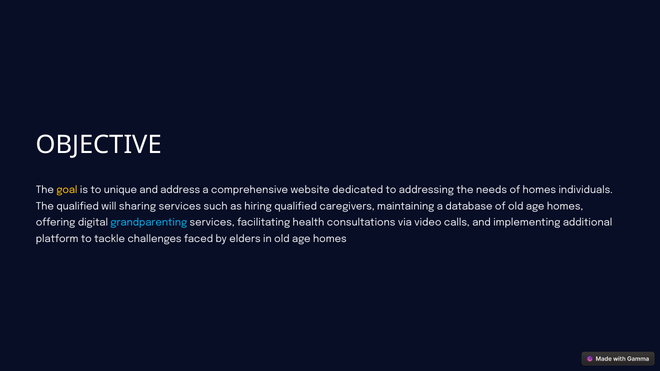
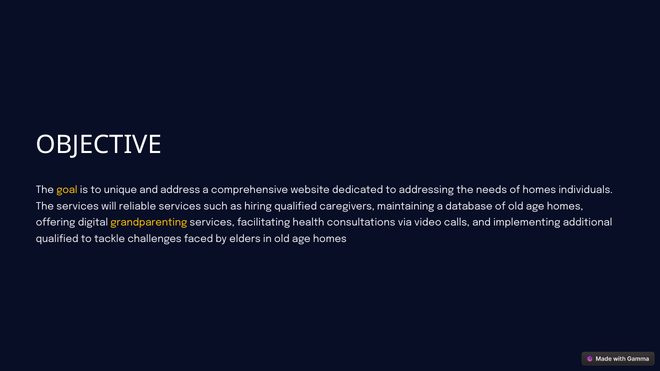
The qualified: qualified -> services (78, 206)
sharing: sharing -> reliable (138, 206)
grandparenting colour: light blue -> yellow (149, 223)
platform: platform -> qualified (57, 239)
